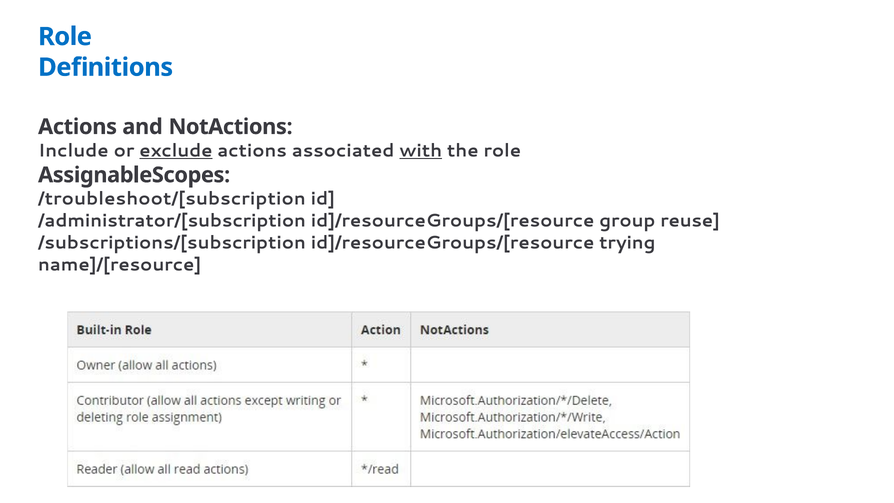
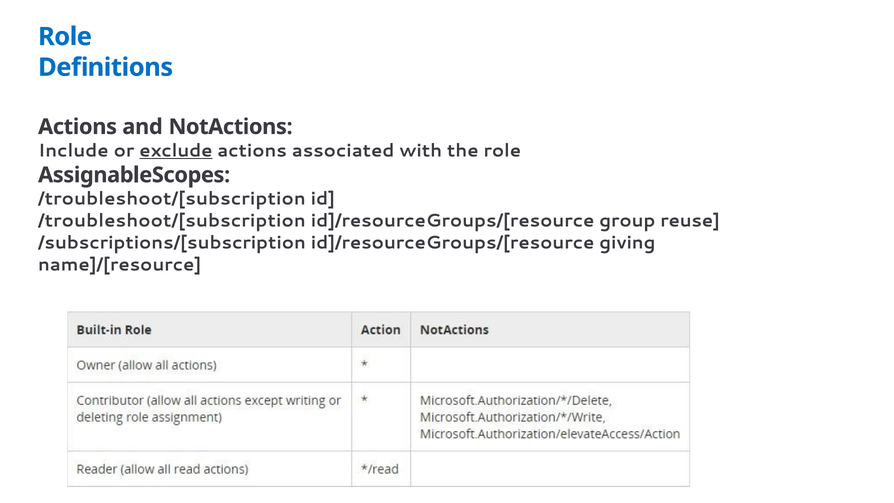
with underline: present -> none (421, 151)
/administrator/[subscription: /administrator/[subscription -> /troubleshoot/[subscription (172, 221)
trying: trying -> giving (627, 243)
